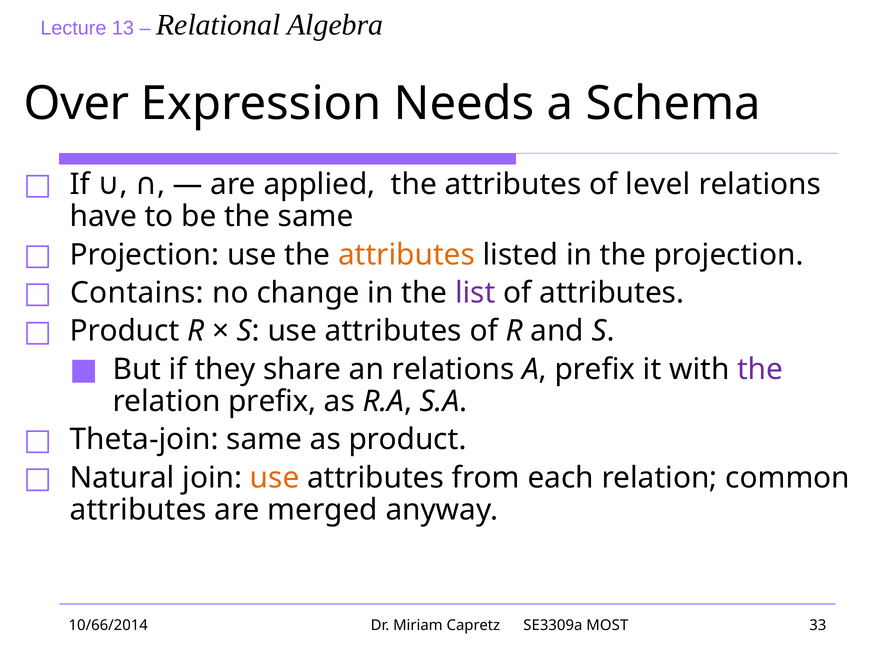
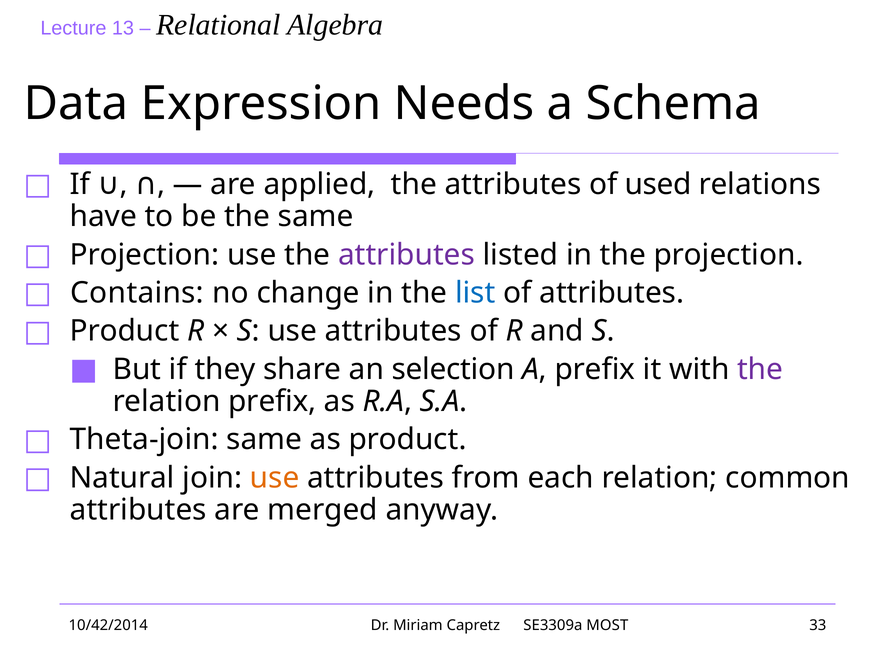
Over: Over -> Data (76, 104)
level: level -> used (658, 185)
attributes colour: orange -> purple (407, 255)
list colour: purple -> blue (475, 293)
an relations: relations -> selection (453, 369)
10/66/2014: 10/66/2014 -> 10/42/2014 (108, 626)
